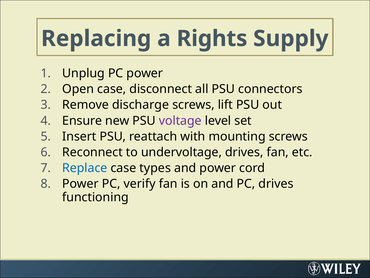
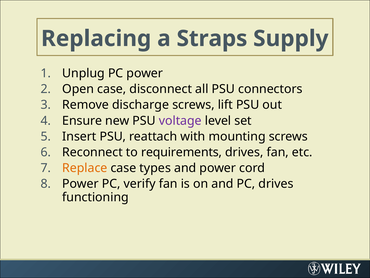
Rights: Rights -> Straps (212, 39)
undervoltage: undervoltage -> requirements (182, 152)
Replace colour: blue -> orange (85, 168)
